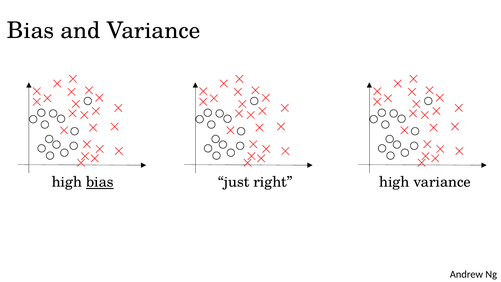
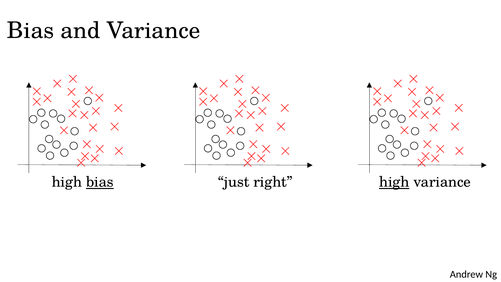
high underline: none -> present (394, 182)
